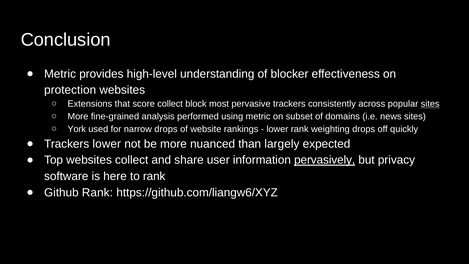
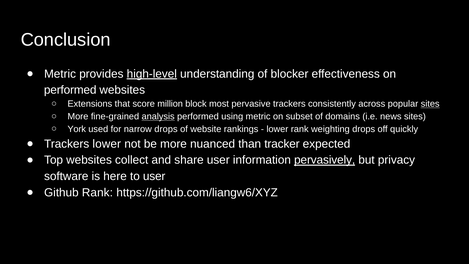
high-level underline: none -> present (152, 74)
protection: protection -> performed (70, 90)
score collect: collect -> million (170, 104)
analysis underline: none -> present (158, 116)
largely: largely -> tracker (282, 144)
to rank: rank -> user (154, 176)
